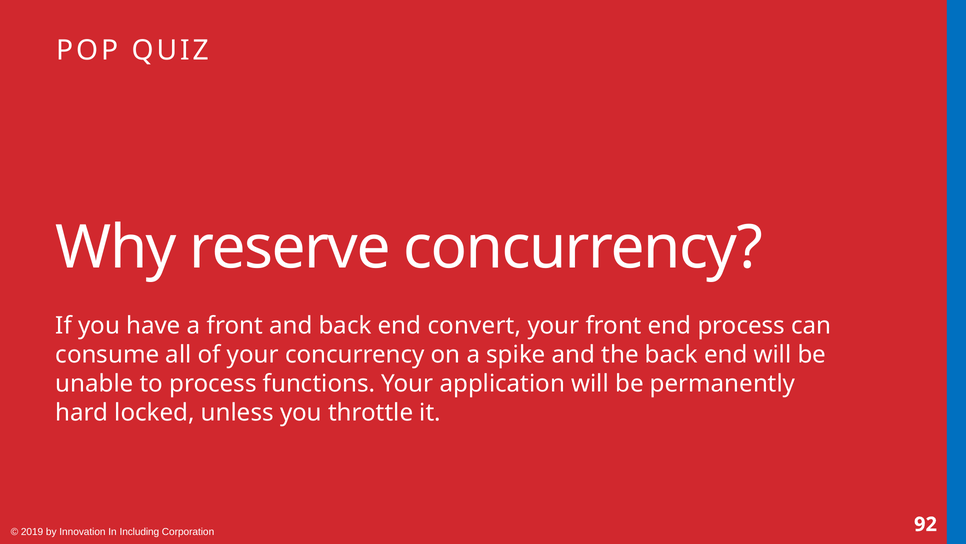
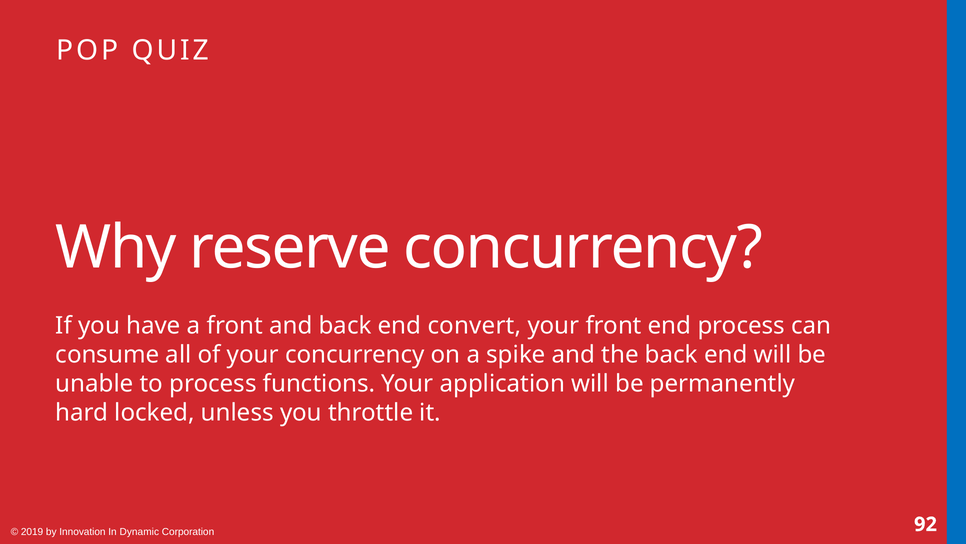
Including: Including -> Dynamic (139, 531)
